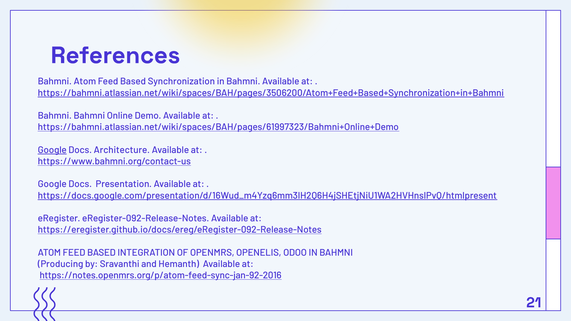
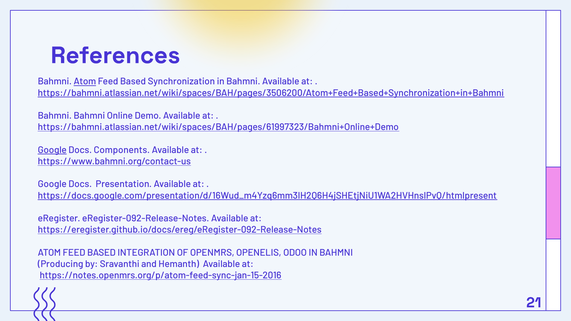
Atom underline: none -> present (85, 82)
Architecture: Architecture -> Components (122, 150)
https://notes.openmrs.org/p/atom-feed-sync-jan-92-2016: https://notes.openmrs.org/p/atom-feed-sync-jan-92-2016 -> https://notes.openmrs.org/p/atom-feed-sync-jan-15-2016 (161, 276)
